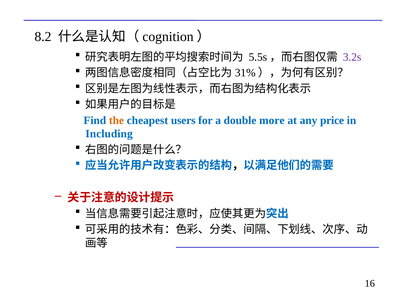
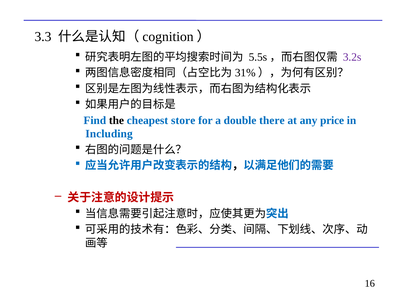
8.2: 8.2 -> 3.3 (43, 36)
the colour: orange -> black (116, 120)
users: users -> store (183, 120)
more: more -> there (272, 120)
